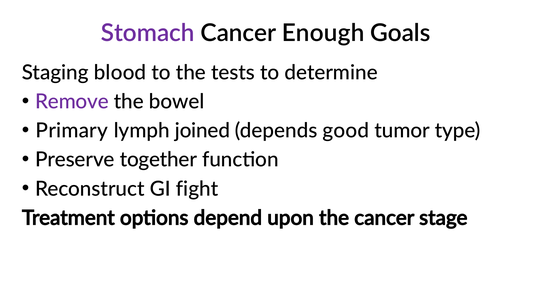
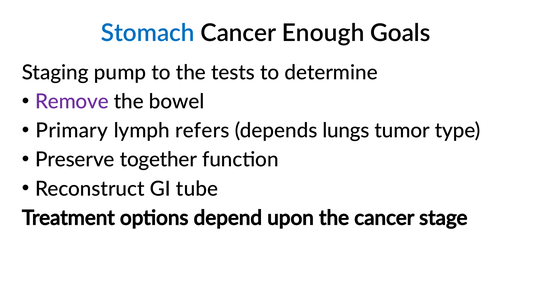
Stomach colour: purple -> blue (148, 33)
blood: blood -> pump (120, 73)
joined: joined -> refers (202, 131)
good: good -> lungs (346, 131)
fight: fight -> tube (197, 189)
